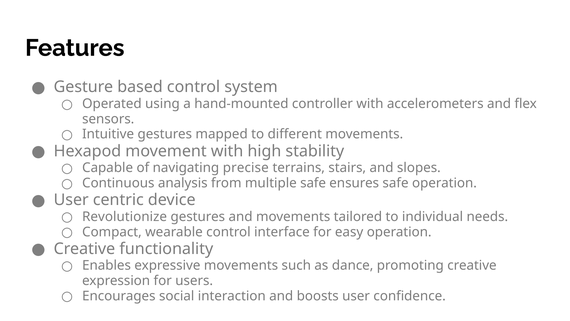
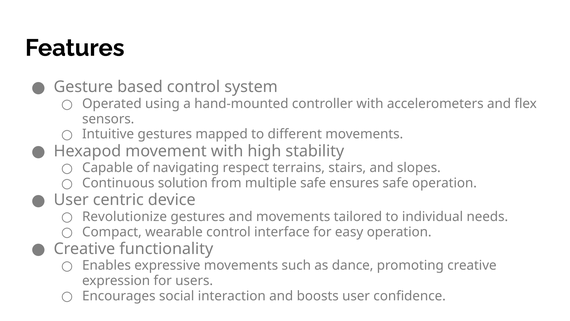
precise: precise -> respect (246, 168)
analysis: analysis -> solution (183, 183)
